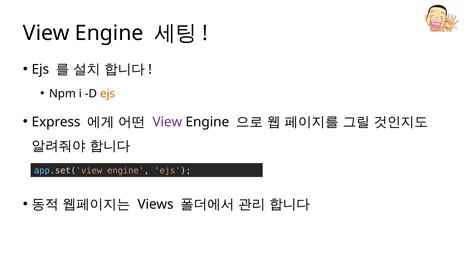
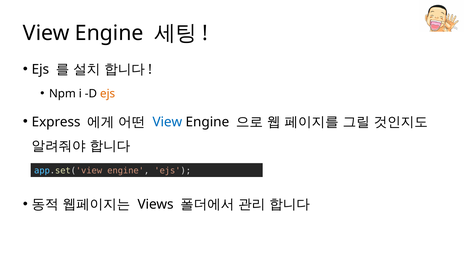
View colour: purple -> blue (167, 122)
